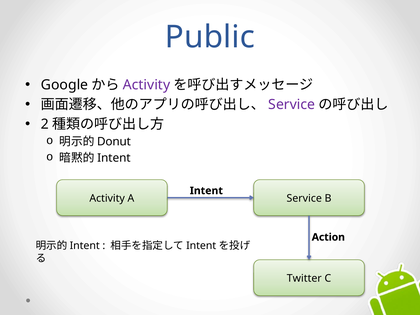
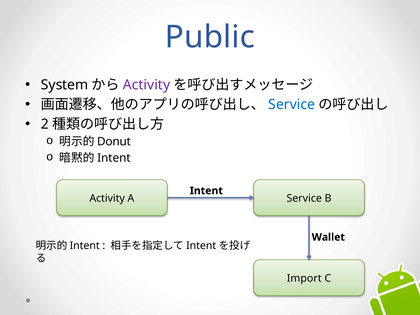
Google: Google -> System (65, 85)
Service colour: purple -> blue (292, 105)
Action: Action -> Wallet (328, 237)
Twitter: Twitter -> Import (304, 278)
